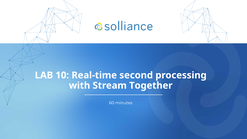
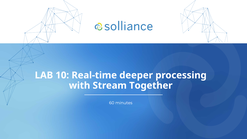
second: second -> deeper (136, 75)
